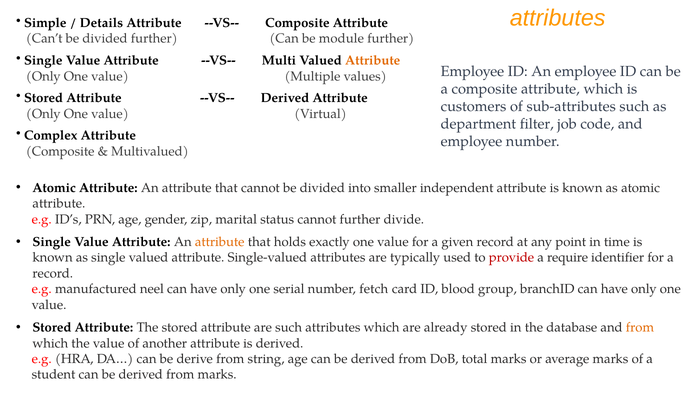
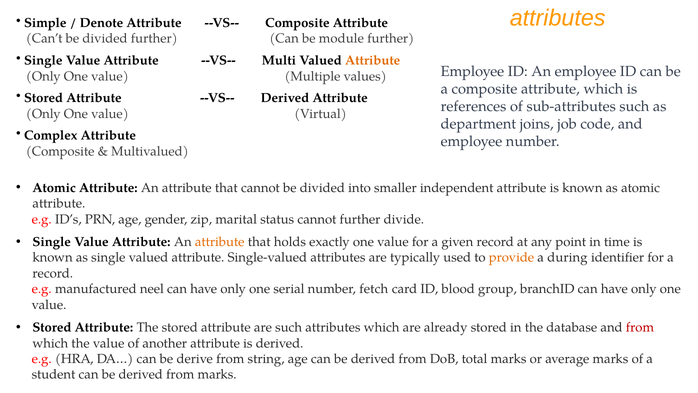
Details: Details -> Denote (101, 23)
customers: customers -> references (474, 107)
filter: filter -> joins (537, 124)
provide colour: red -> orange (511, 257)
require: require -> during (567, 257)
from colour: orange -> red (640, 327)
